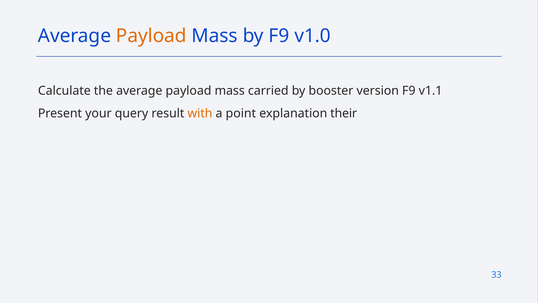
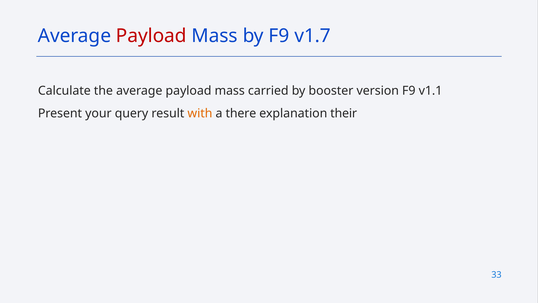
Payload colour: orange -> red (151, 36)
v1.0: v1.0 -> v1.7 (313, 36)
point: point -> there (241, 113)
